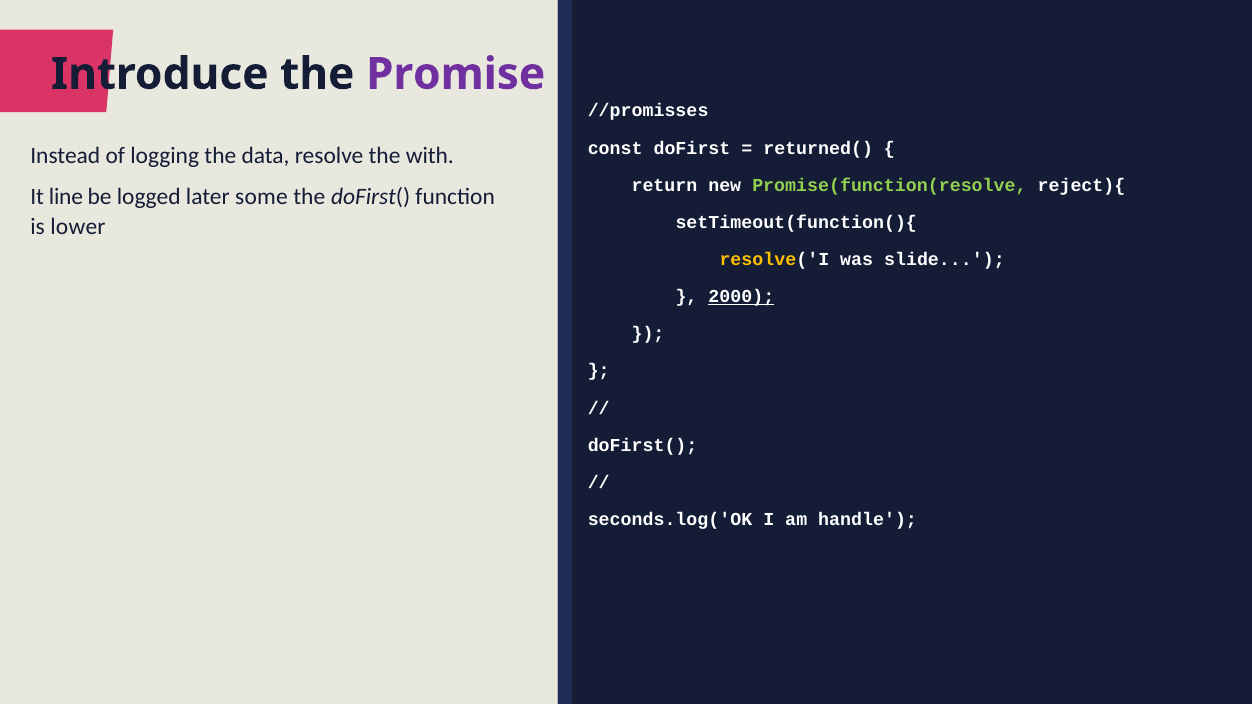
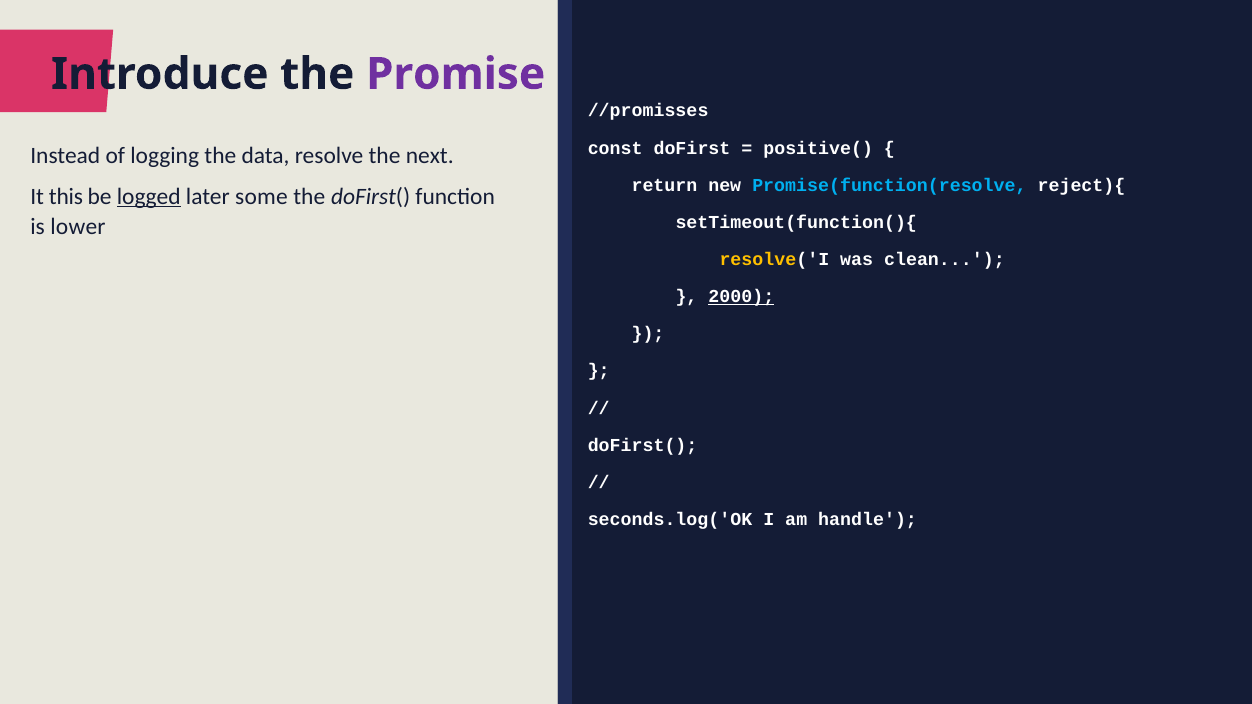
returned(: returned( -> positive( (818, 148)
with: with -> next (430, 156)
Promise(function(resolve colour: light green -> light blue (889, 185)
line: line -> this (66, 196)
logged underline: none -> present (149, 196)
slide: slide -> clean (944, 260)
